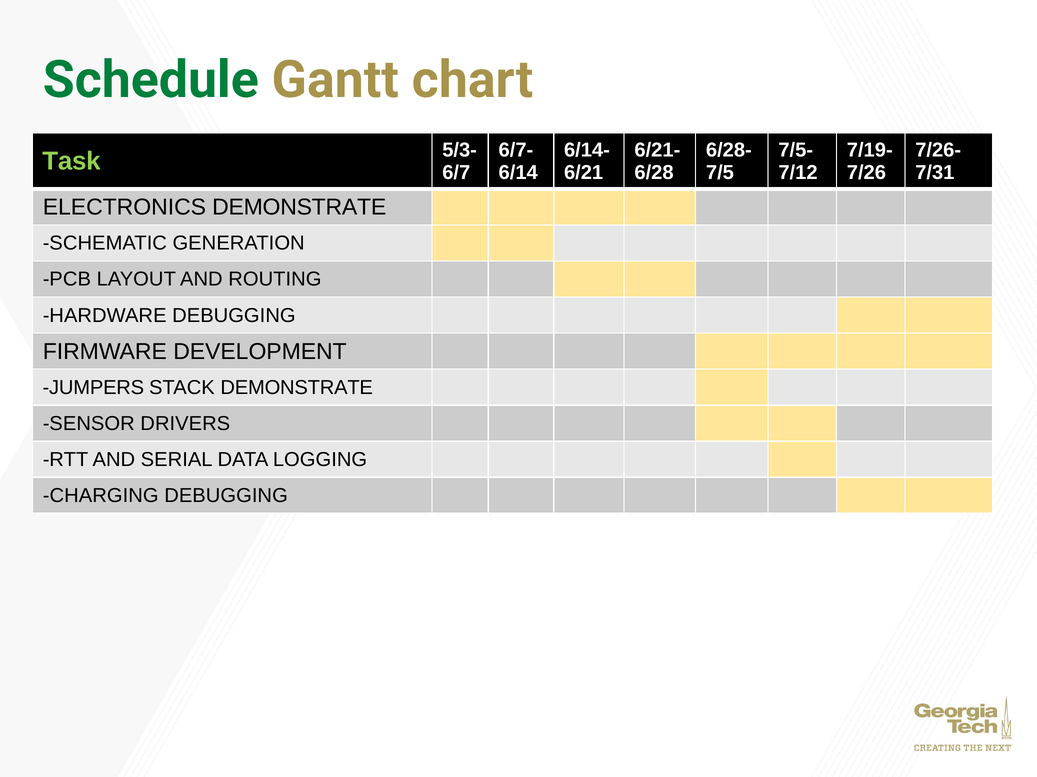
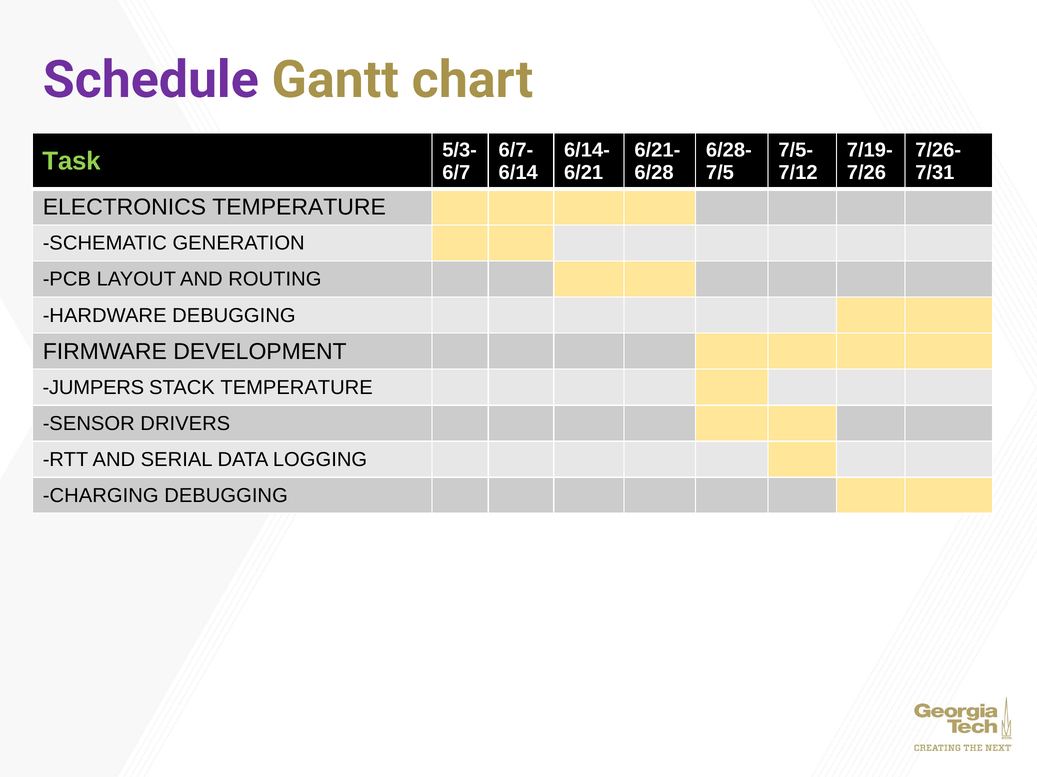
Schedule colour: green -> purple (151, 80)
ELECTRONICS DEMONSTRATE: DEMONSTRATE -> TEMPERATURE (299, 207)
STACK DEMONSTRATE: DEMONSTRATE -> TEMPERATURE (297, 388)
